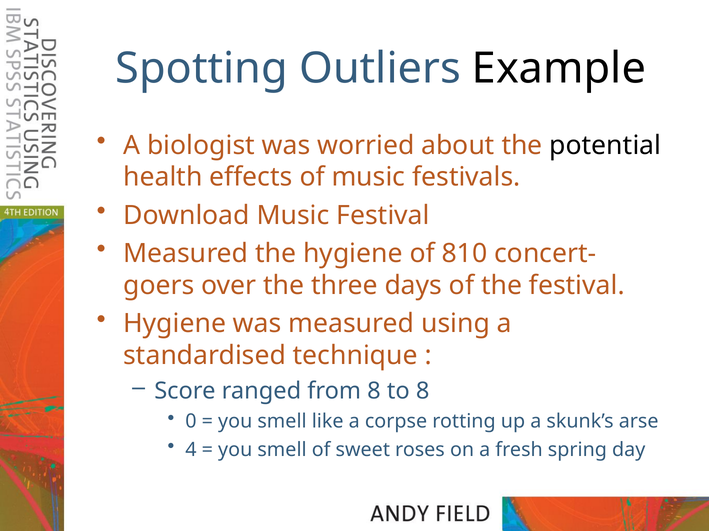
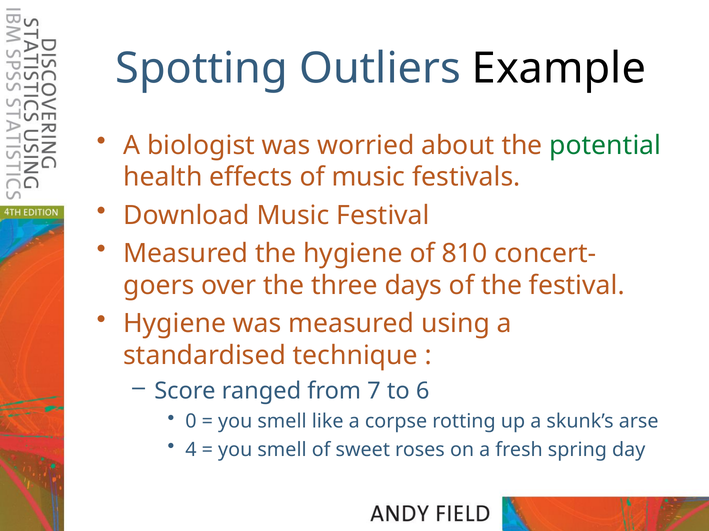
potential colour: black -> green (605, 145)
from 8: 8 -> 7 (374, 391)
to 8: 8 -> 6 (423, 391)
